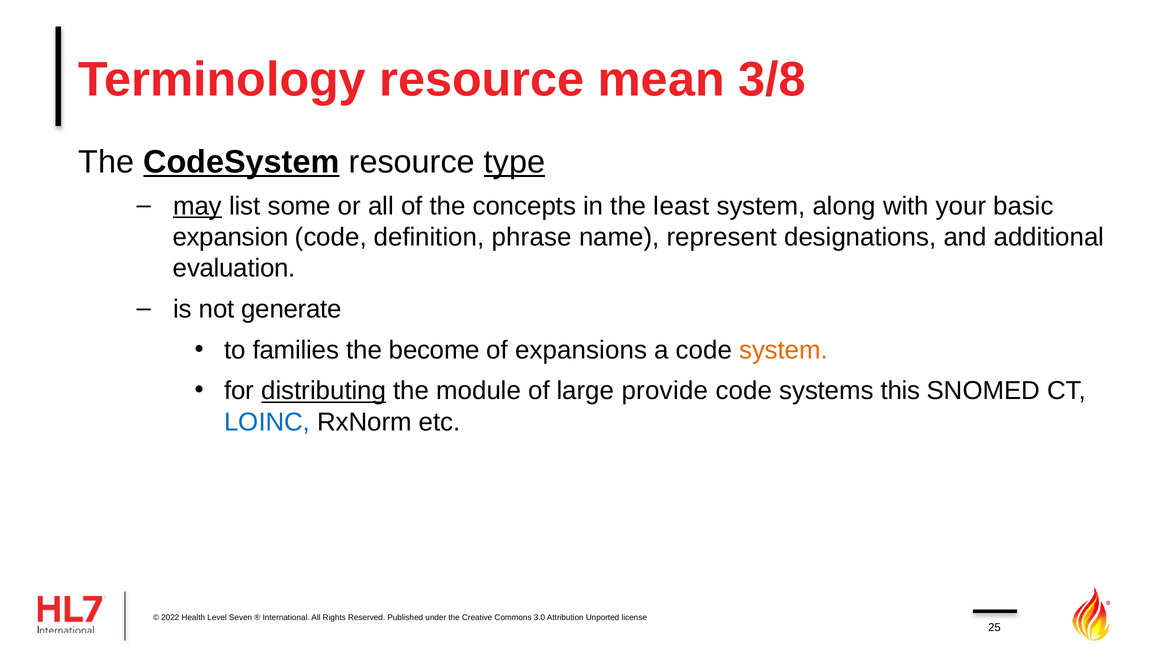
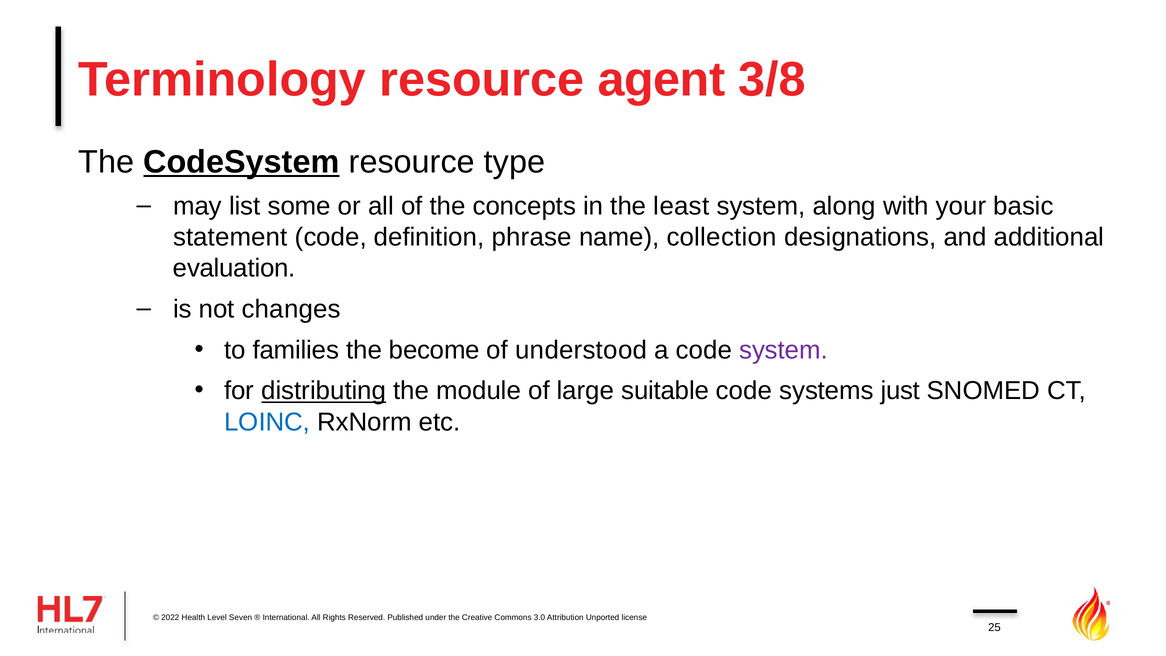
mean: mean -> agent (661, 80)
type underline: present -> none (515, 162)
may underline: present -> none (197, 206)
expansion: expansion -> statement (230, 237)
represent: represent -> collection (722, 237)
generate: generate -> changes (291, 309)
expansions: expansions -> understood (581, 350)
system colour: orange -> purple (784, 350)
provide: provide -> suitable (665, 391)
this: this -> just (900, 391)
